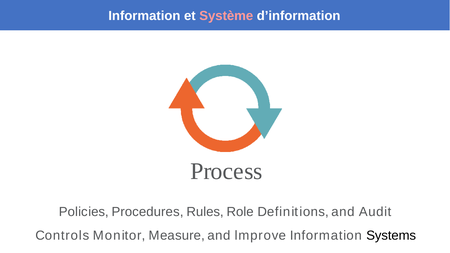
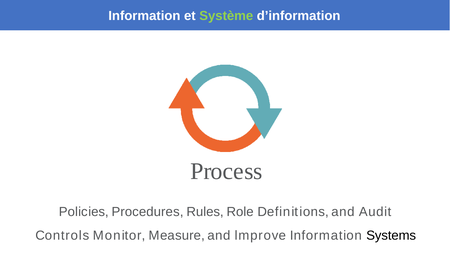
Système colour: pink -> light green (226, 16)
